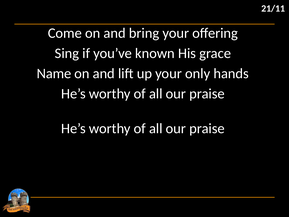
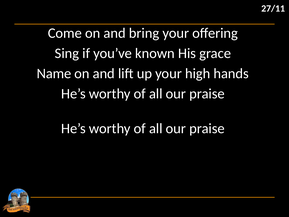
21/11: 21/11 -> 27/11 (273, 8)
only: only -> high (198, 73)
